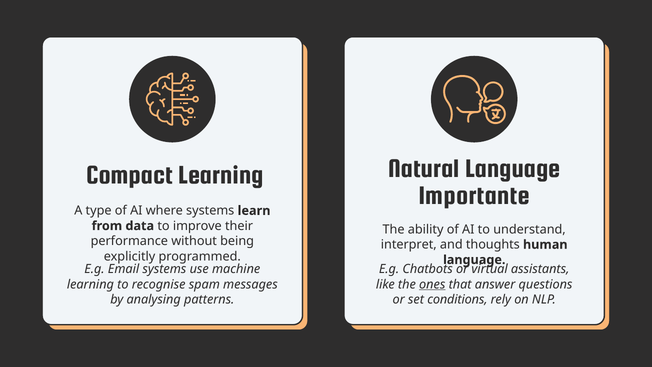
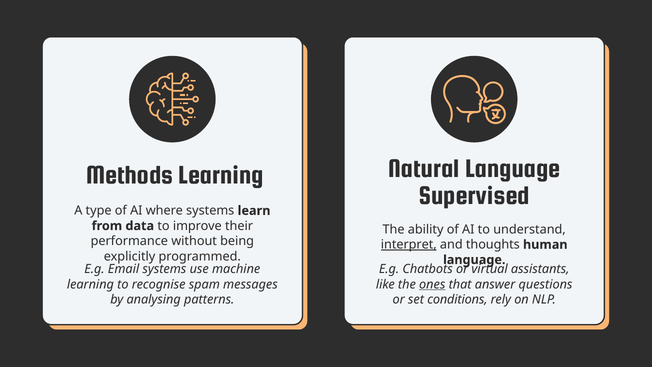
Compact: Compact -> Methods (130, 175)
Importante: Importante -> Supervised (474, 195)
interpret underline: none -> present (409, 244)
